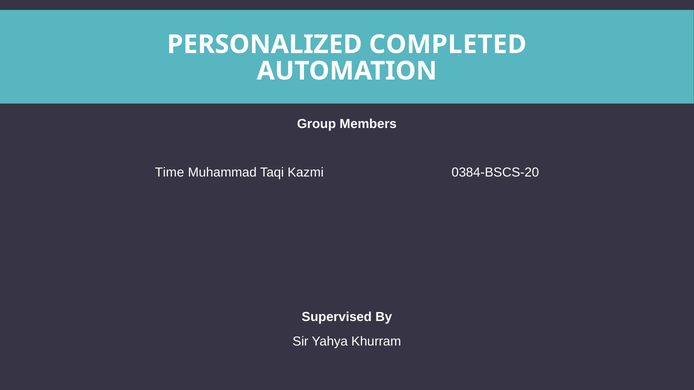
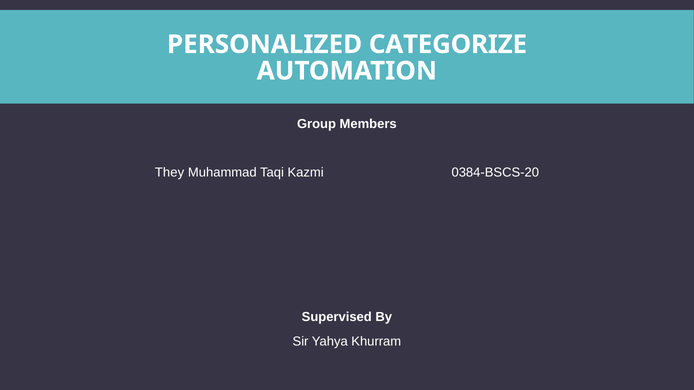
COMPLETED: COMPLETED -> CATEGORIZE (448, 44)
Time: Time -> They (170, 172)
